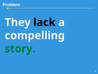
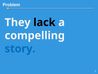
story colour: green -> blue (20, 48)
